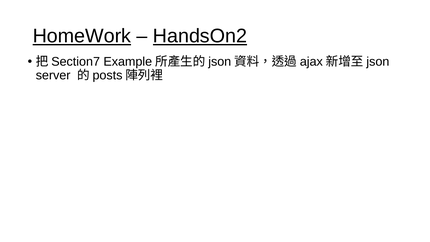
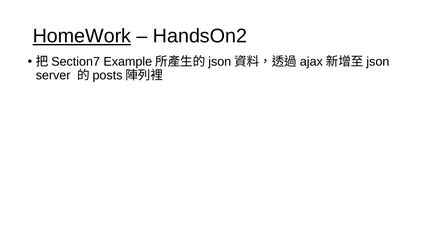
HandsOn2 underline: present -> none (200, 36)
